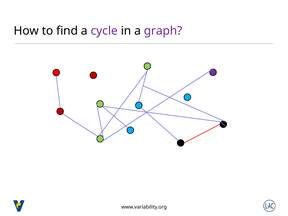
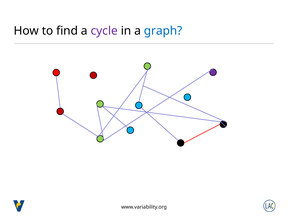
graph colour: purple -> blue (163, 31)
